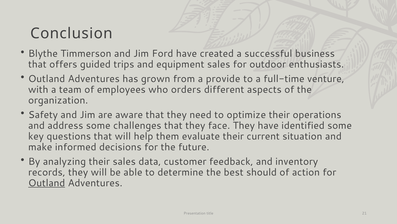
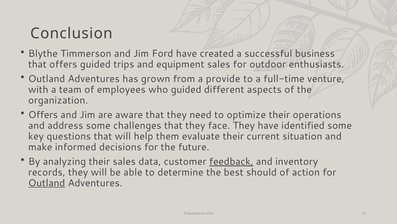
who orders: orders -> guided (186, 89)
Safety: Safety -> Offers (43, 114)
feedback underline: none -> present (231, 161)
